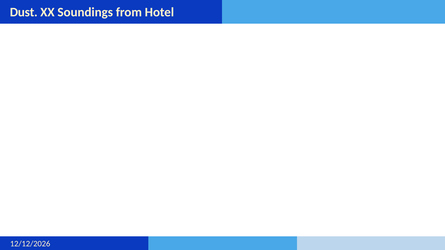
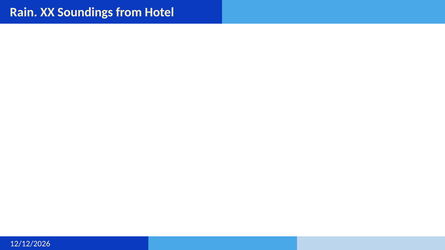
Dust: Dust -> Rain (24, 12)
